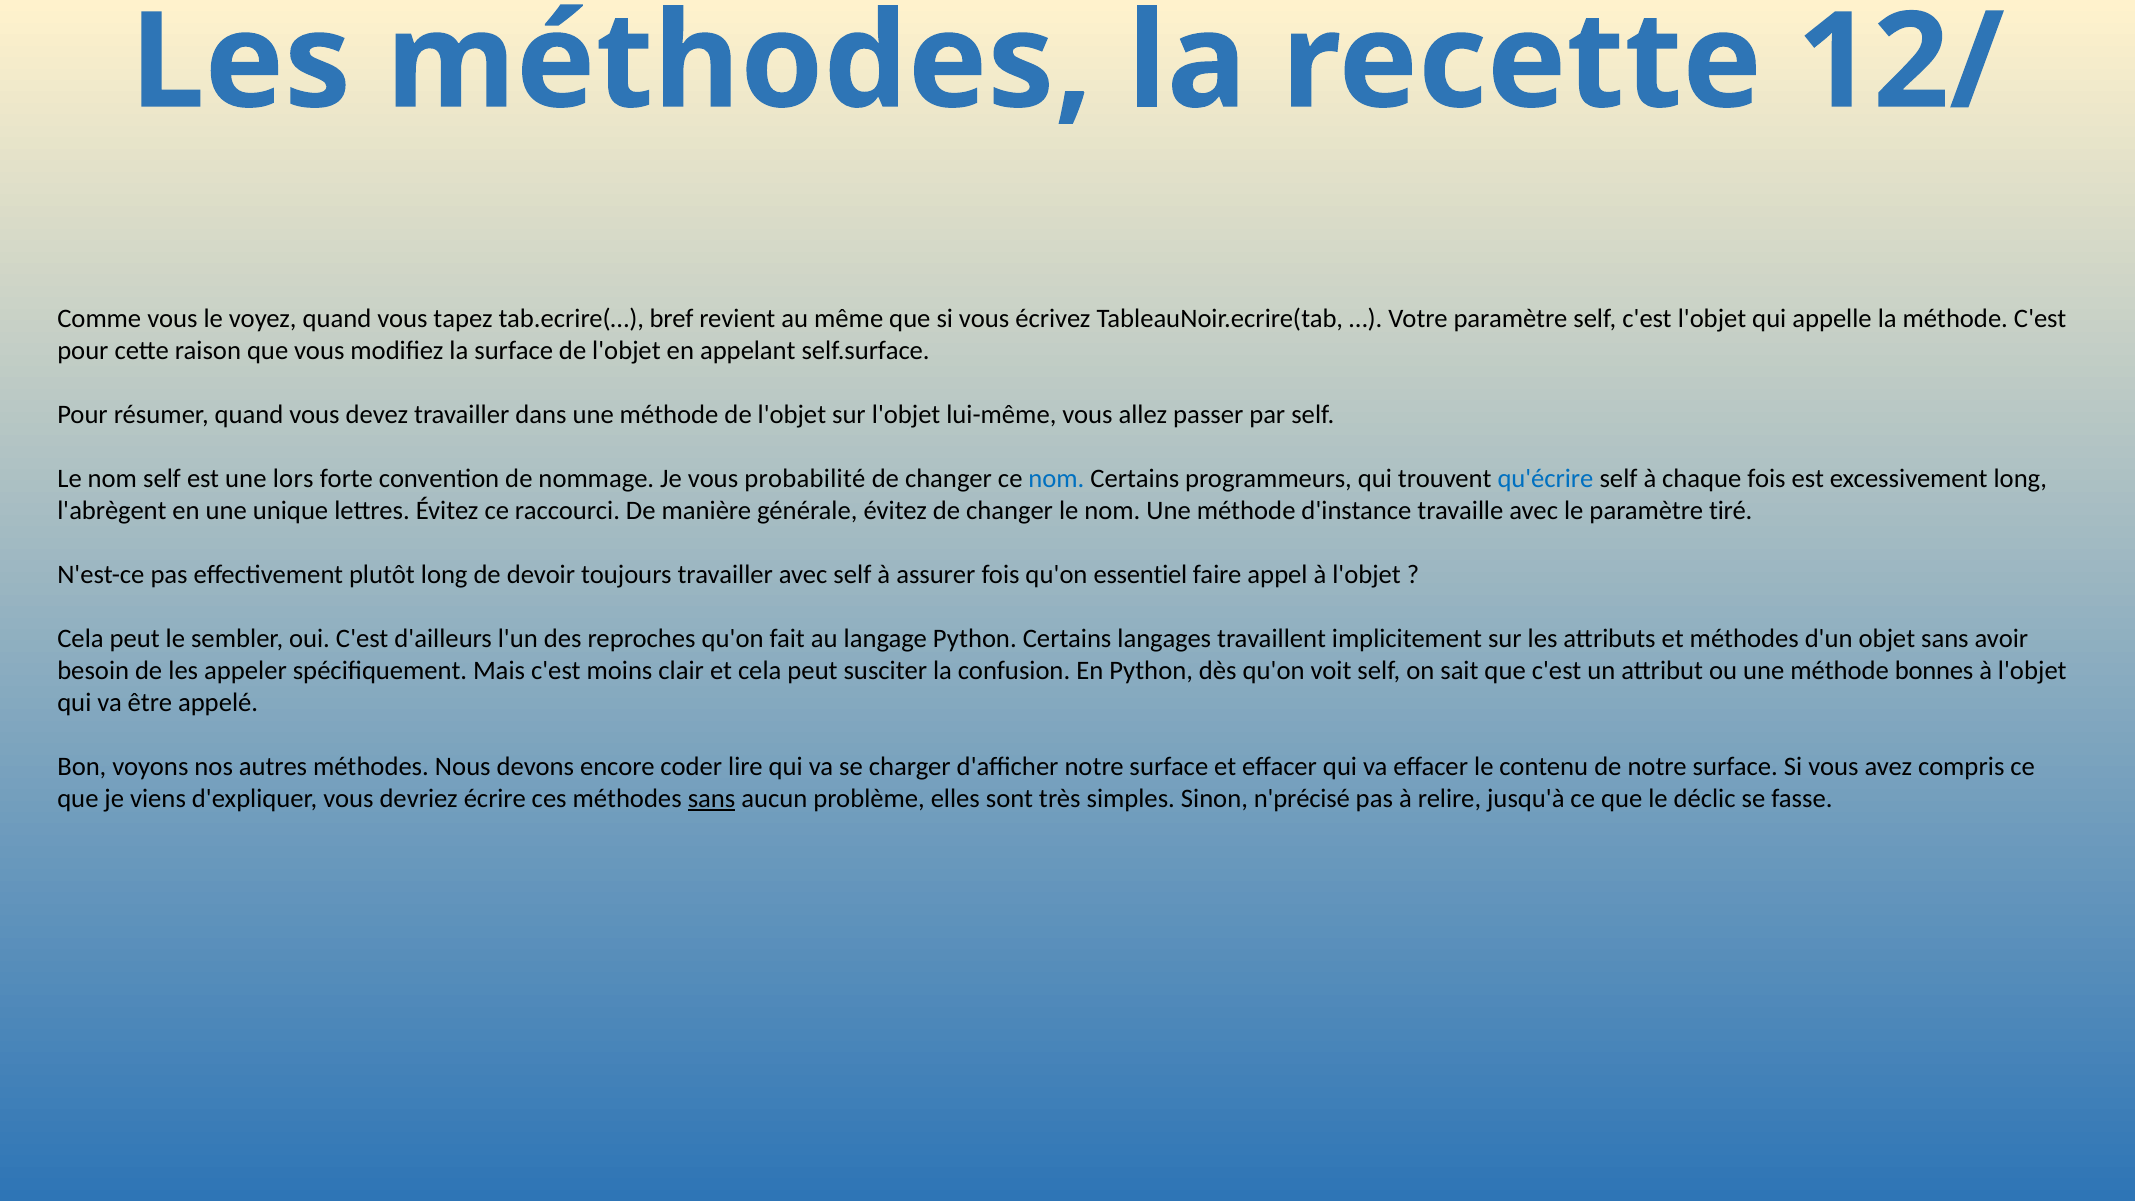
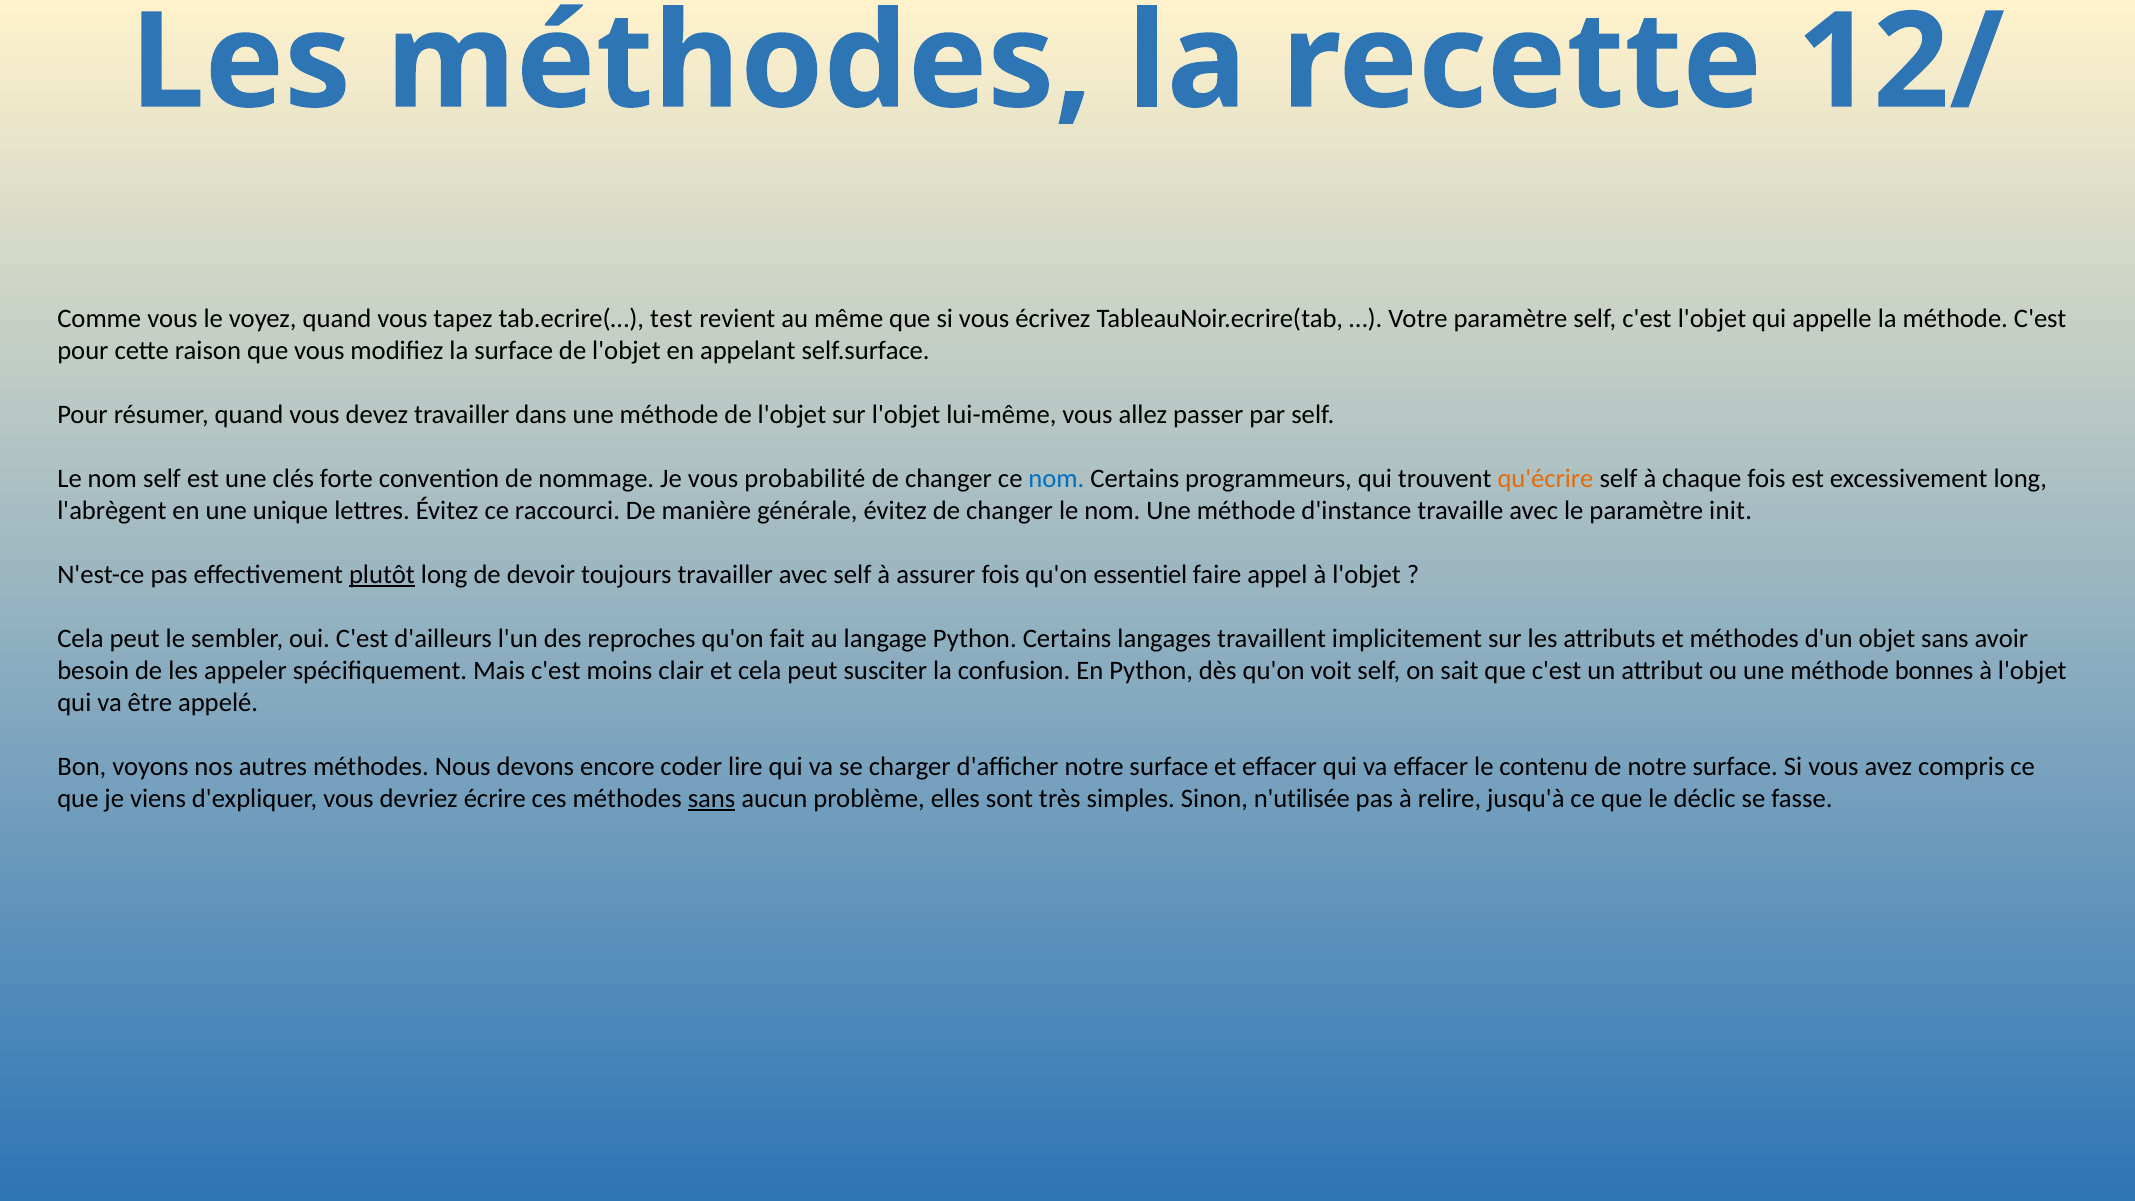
bref: bref -> test (671, 318)
lors: lors -> clés (293, 478)
qu'écrire colour: blue -> orange (1545, 478)
tiré: tiré -> init (1731, 510)
plutôt underline: none -> present (382, 575)
n'précisé: n'précisé -> n'utilisée (1302, 799)
